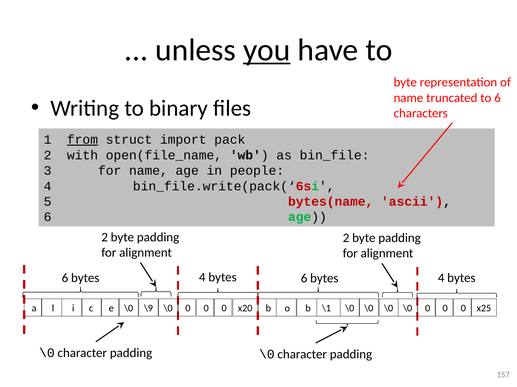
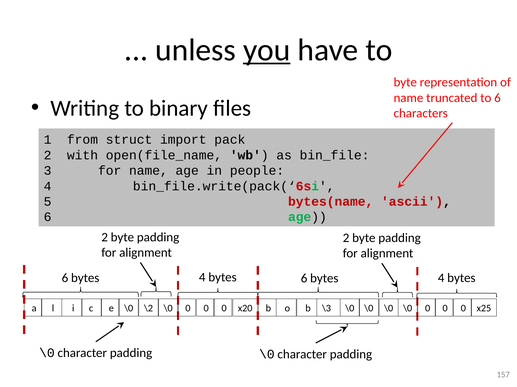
from underline: present -> none (82, 140)
\9: \9 -> \2 (149, 309)
\1: \1 -> \3 (326, 309)
